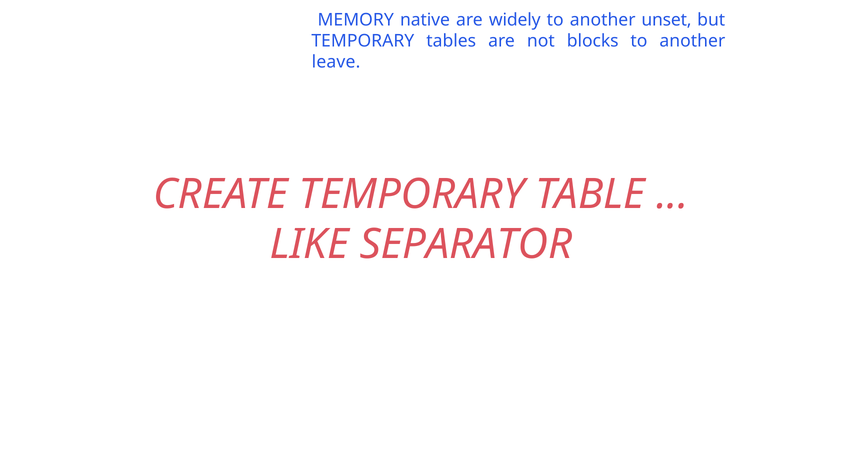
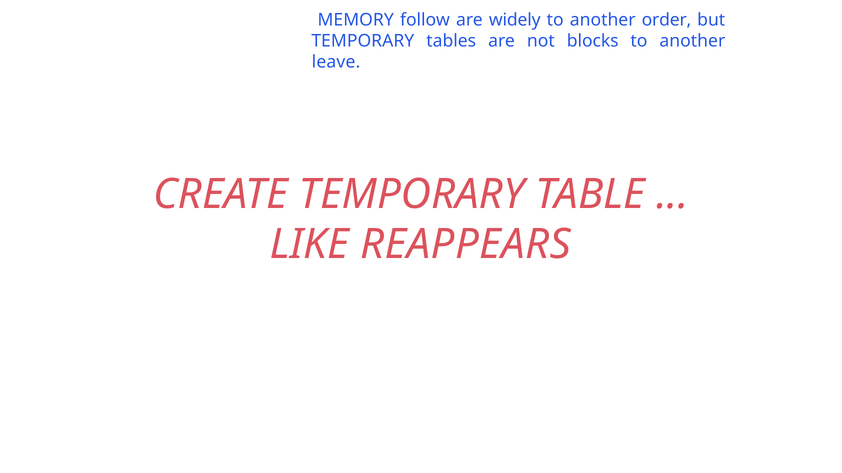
native: native -> follow (425, 20)
unset: unset -> order (666, 20)
SEPARATOR: SEPARATOR -> REAPPEARS (466, 245)
